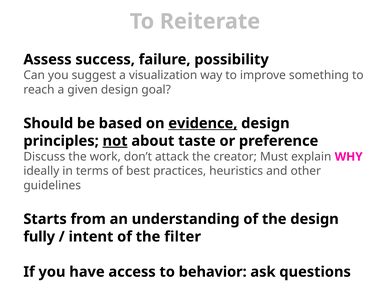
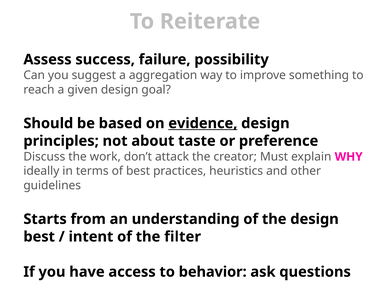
visualization: visualization -> aggregation (163, 75)
not underline: present -> none (115, 141)
fully: fully -> best (39, 236)
